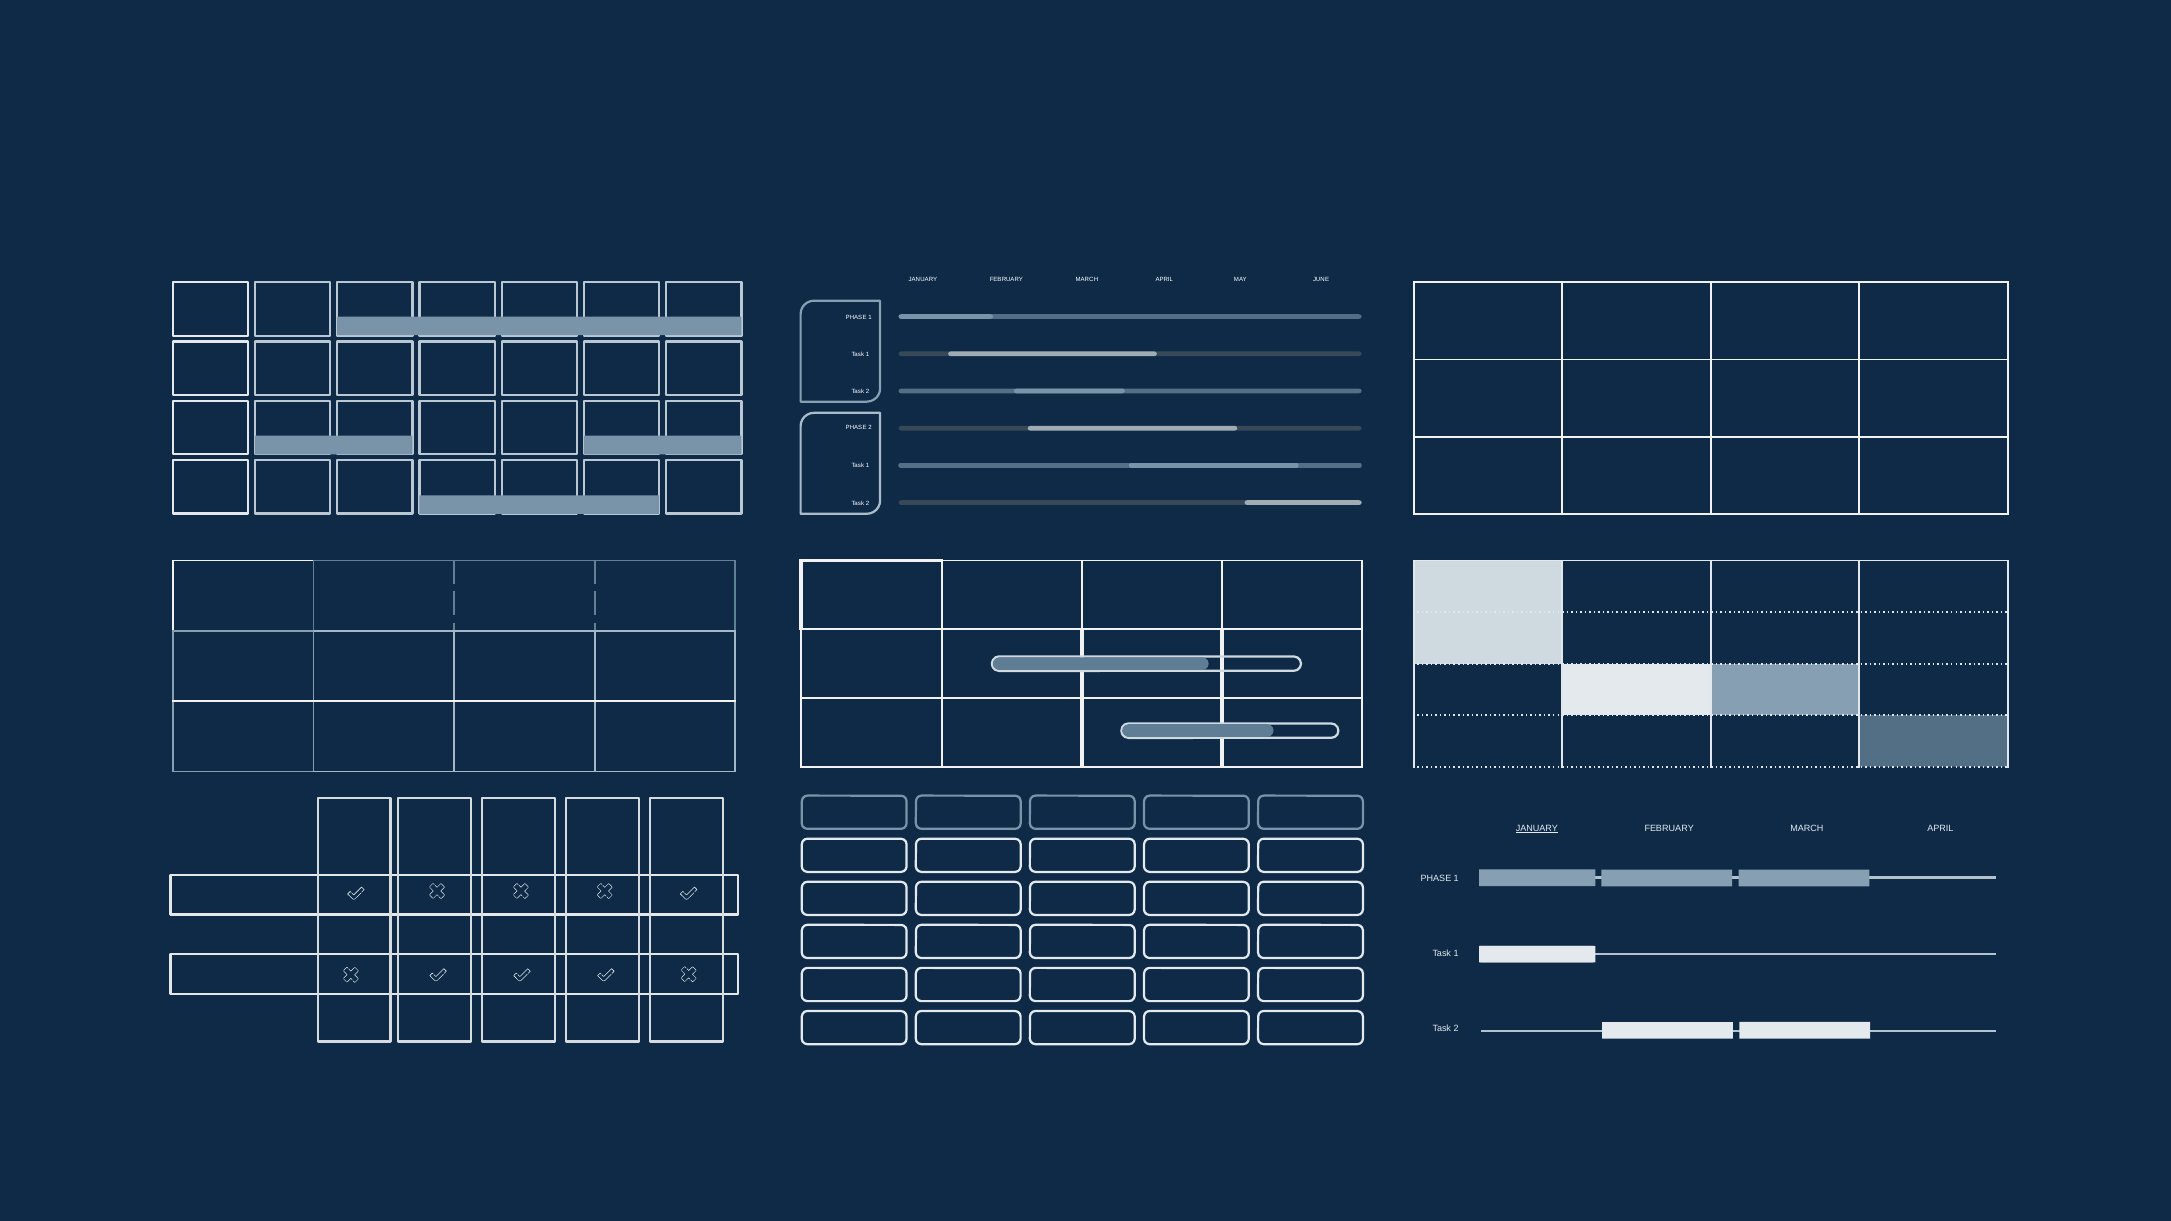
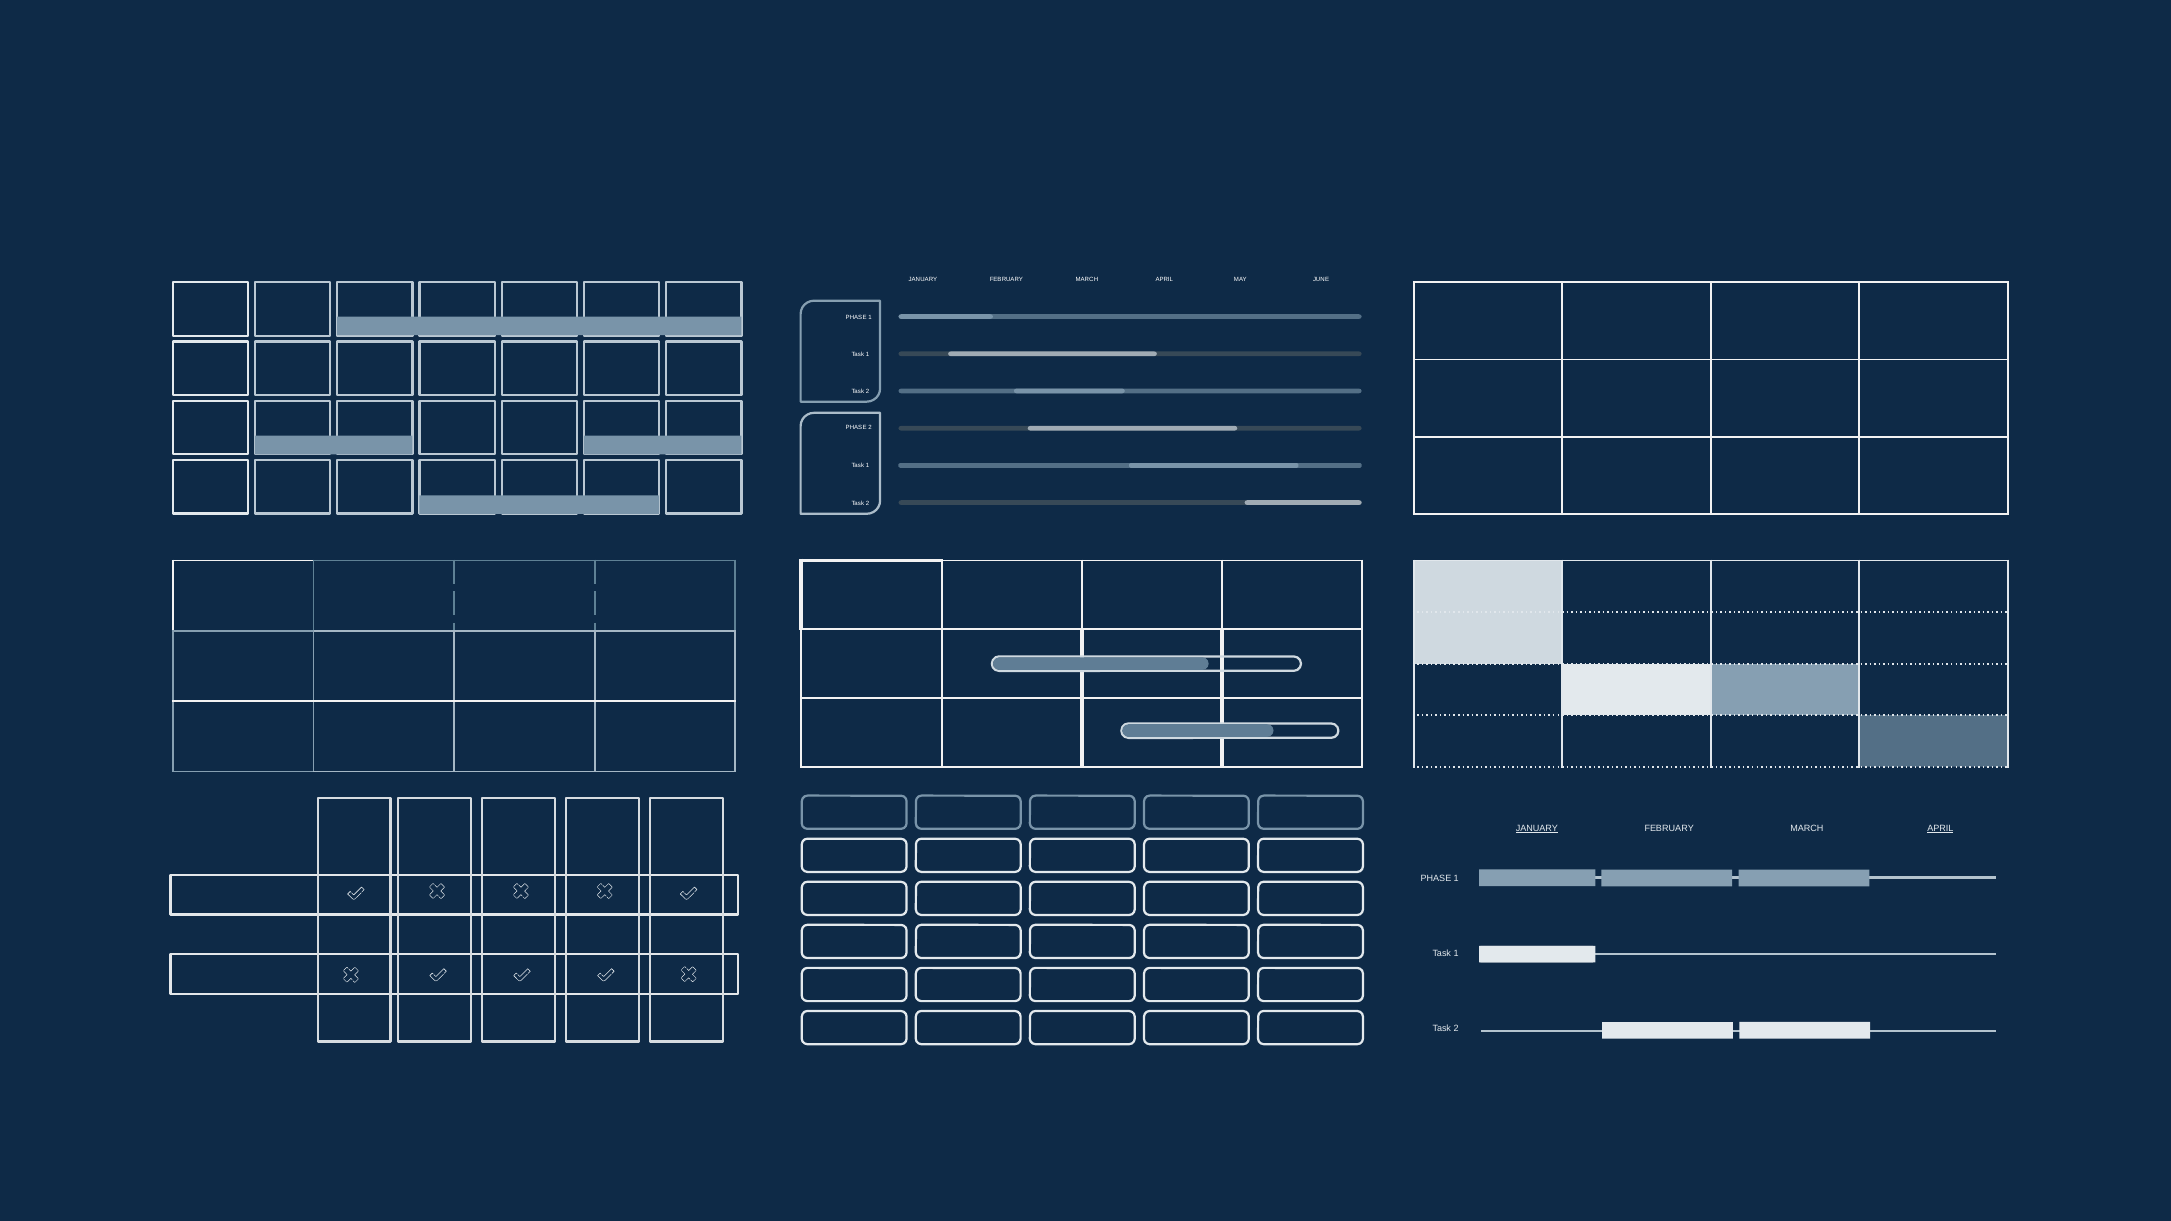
APRIL underline: none -> present (1940, 828)
